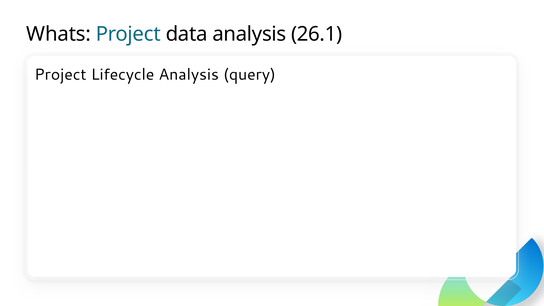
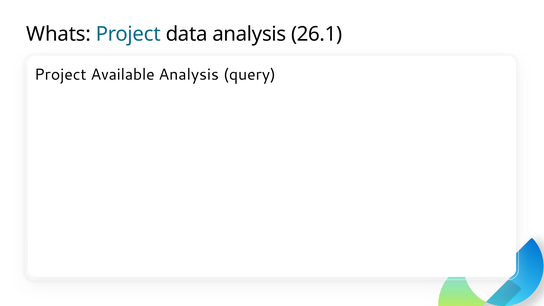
Lifecycle: Lifecycle -> Available (123, 75)
